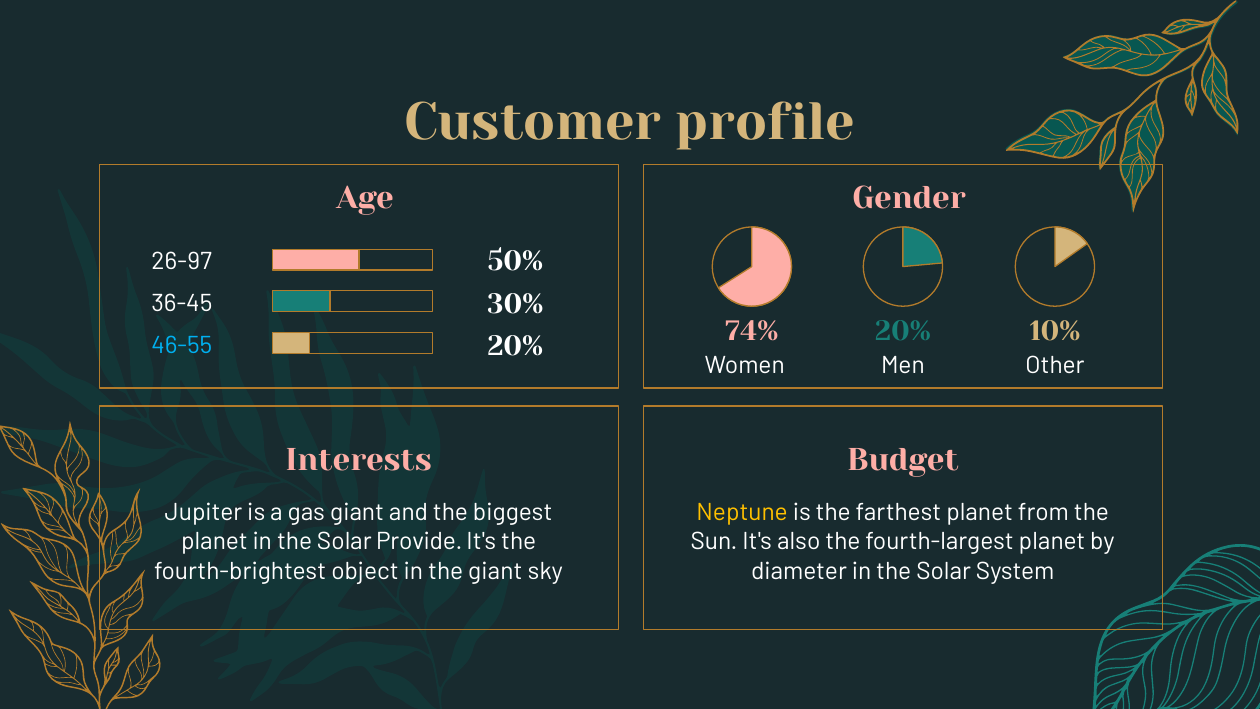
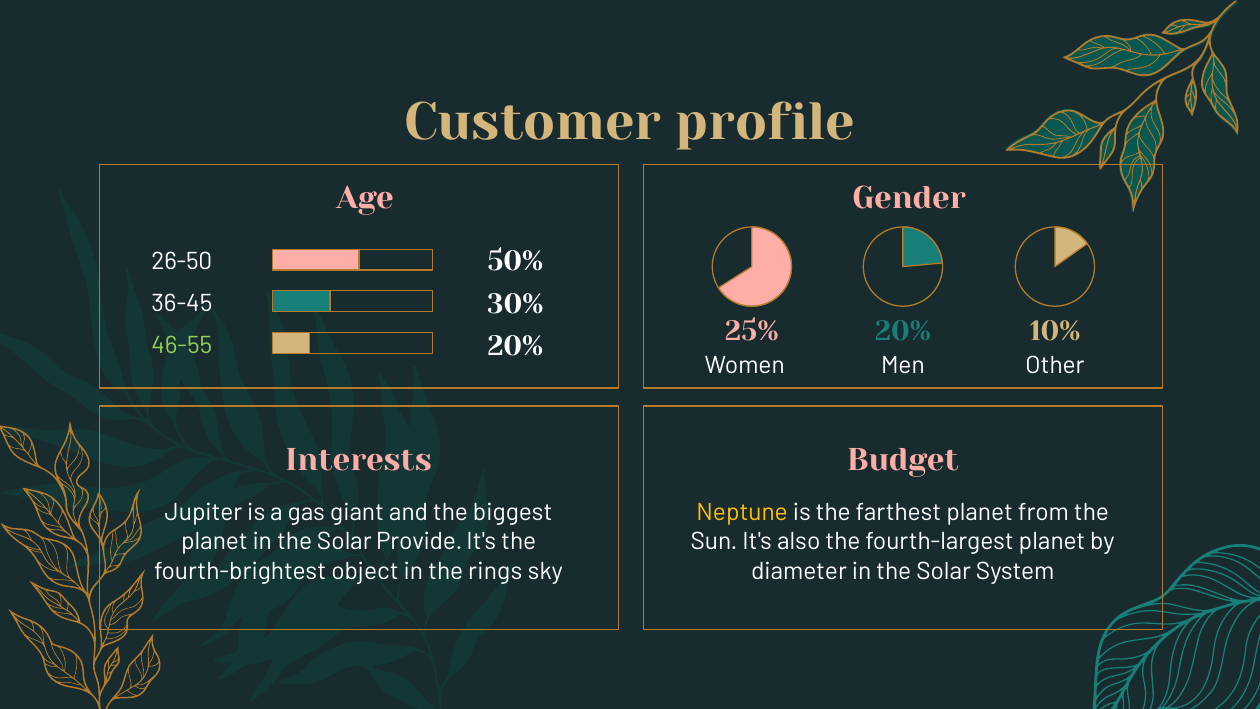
26-97: 26-97 -> 26-50 (182, 261)
74%: 74% -> 25% (752, 331)
46-55 colour: light blue -> light green (182, 345)
the giant: giant -> rings (495, 571)
